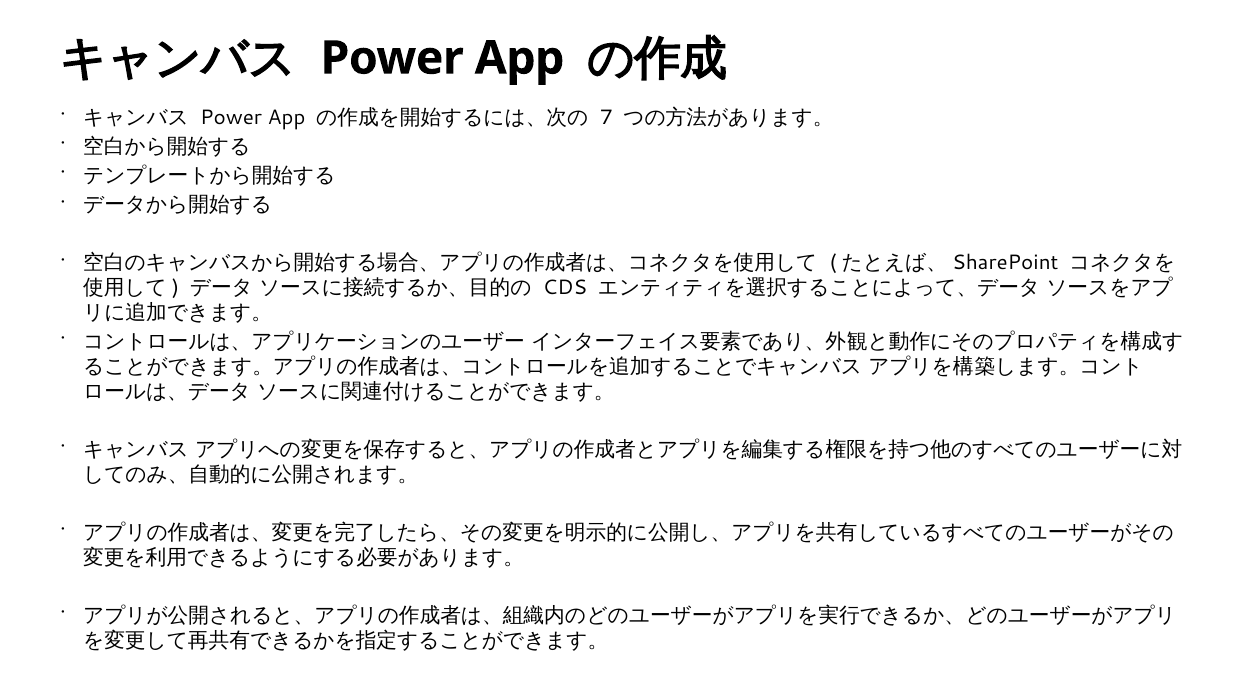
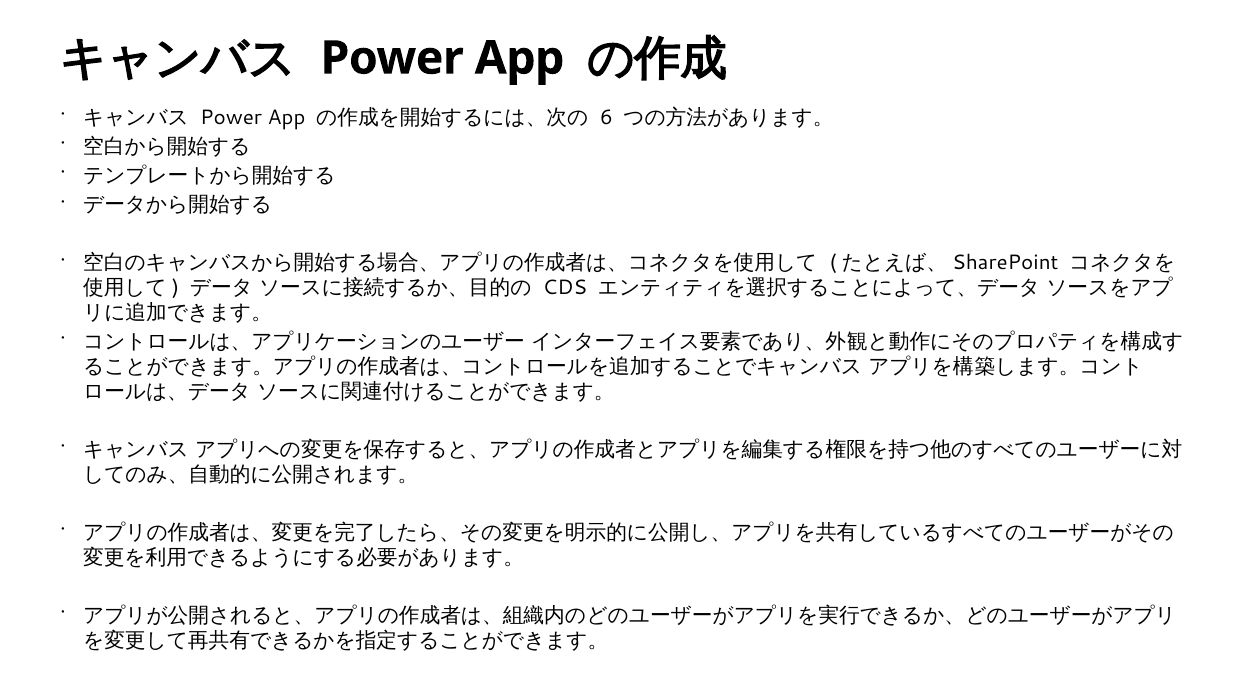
7: 7 -> 6 (606, 118)
